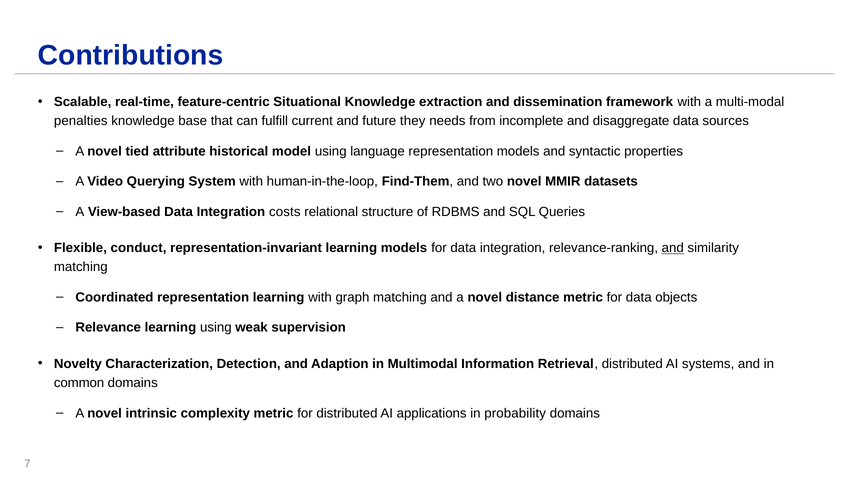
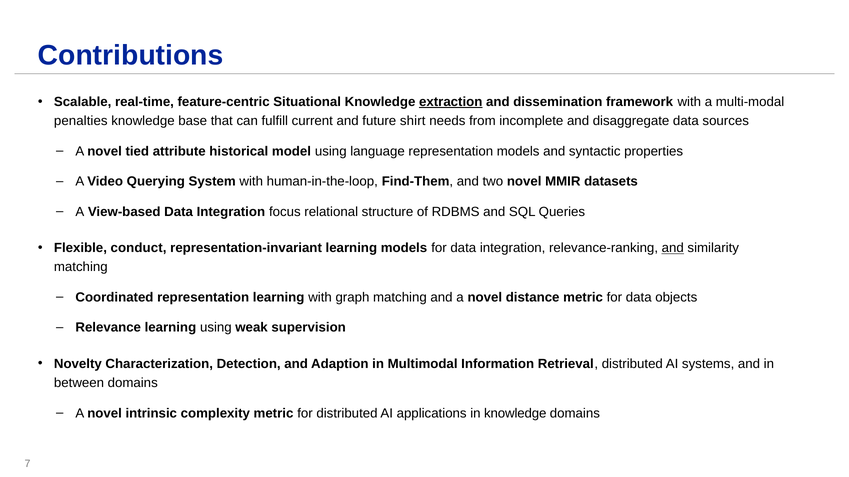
extraction underline: none -> present (451, 102)
they: they -> shirt (413, 121)
costs: costs -> focus (285, 212)
common: common -> between (79, 383)
in probability: probability -> knowledge (515, 414)
